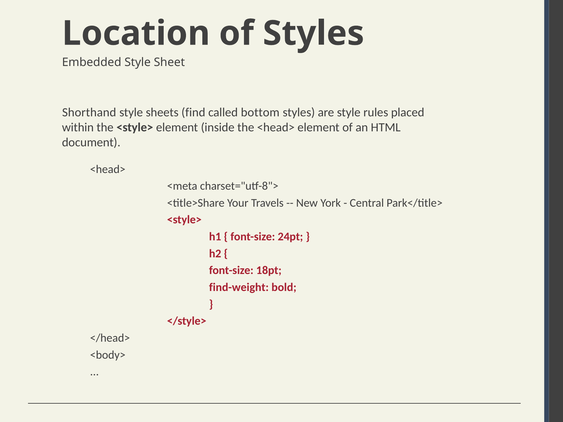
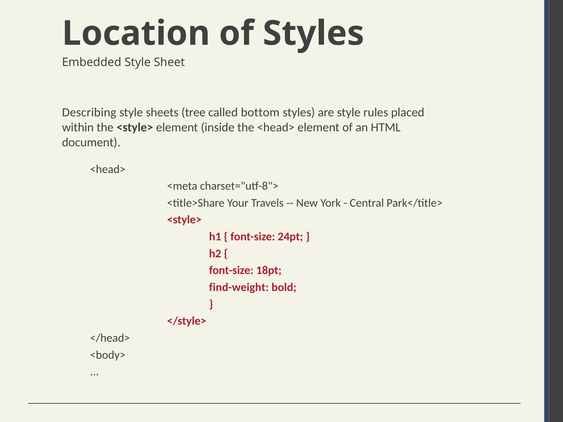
Shorthand: Shorthand -> Describing (89, 113)
find: find -> tree (193, 113)
